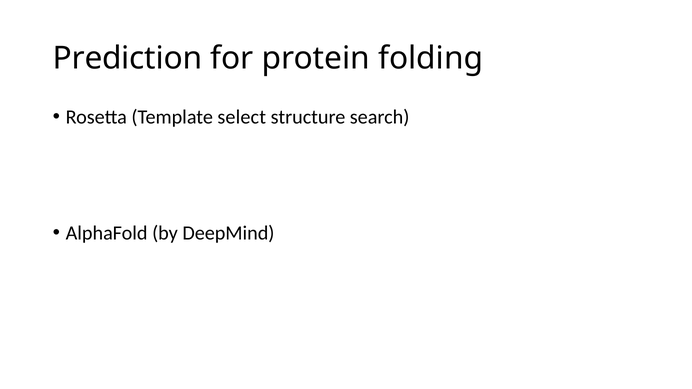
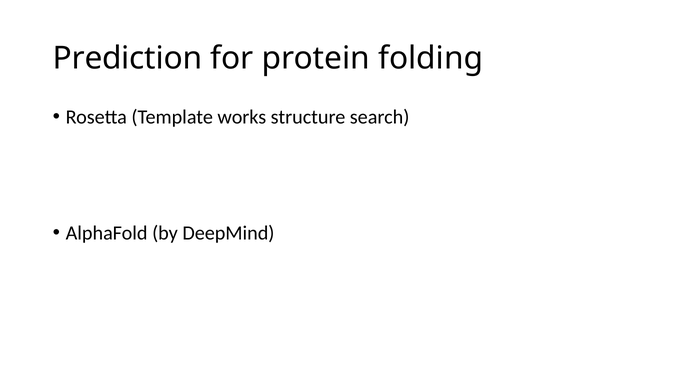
select: select -> works (242, 117)
